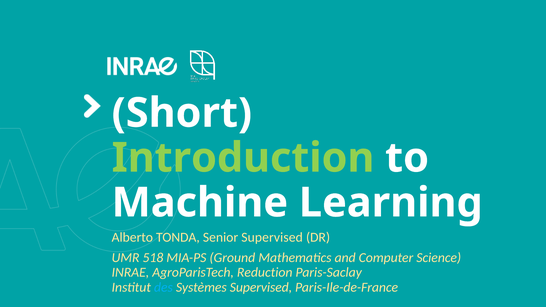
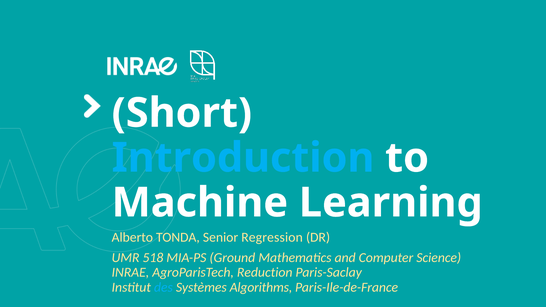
Introduction colour: light green -> light blue (243, 158)
Supervised: Supervised -> Regression (272, 237)
Systèmes Supervised: Supervised -> Algorithms (261, 287)
